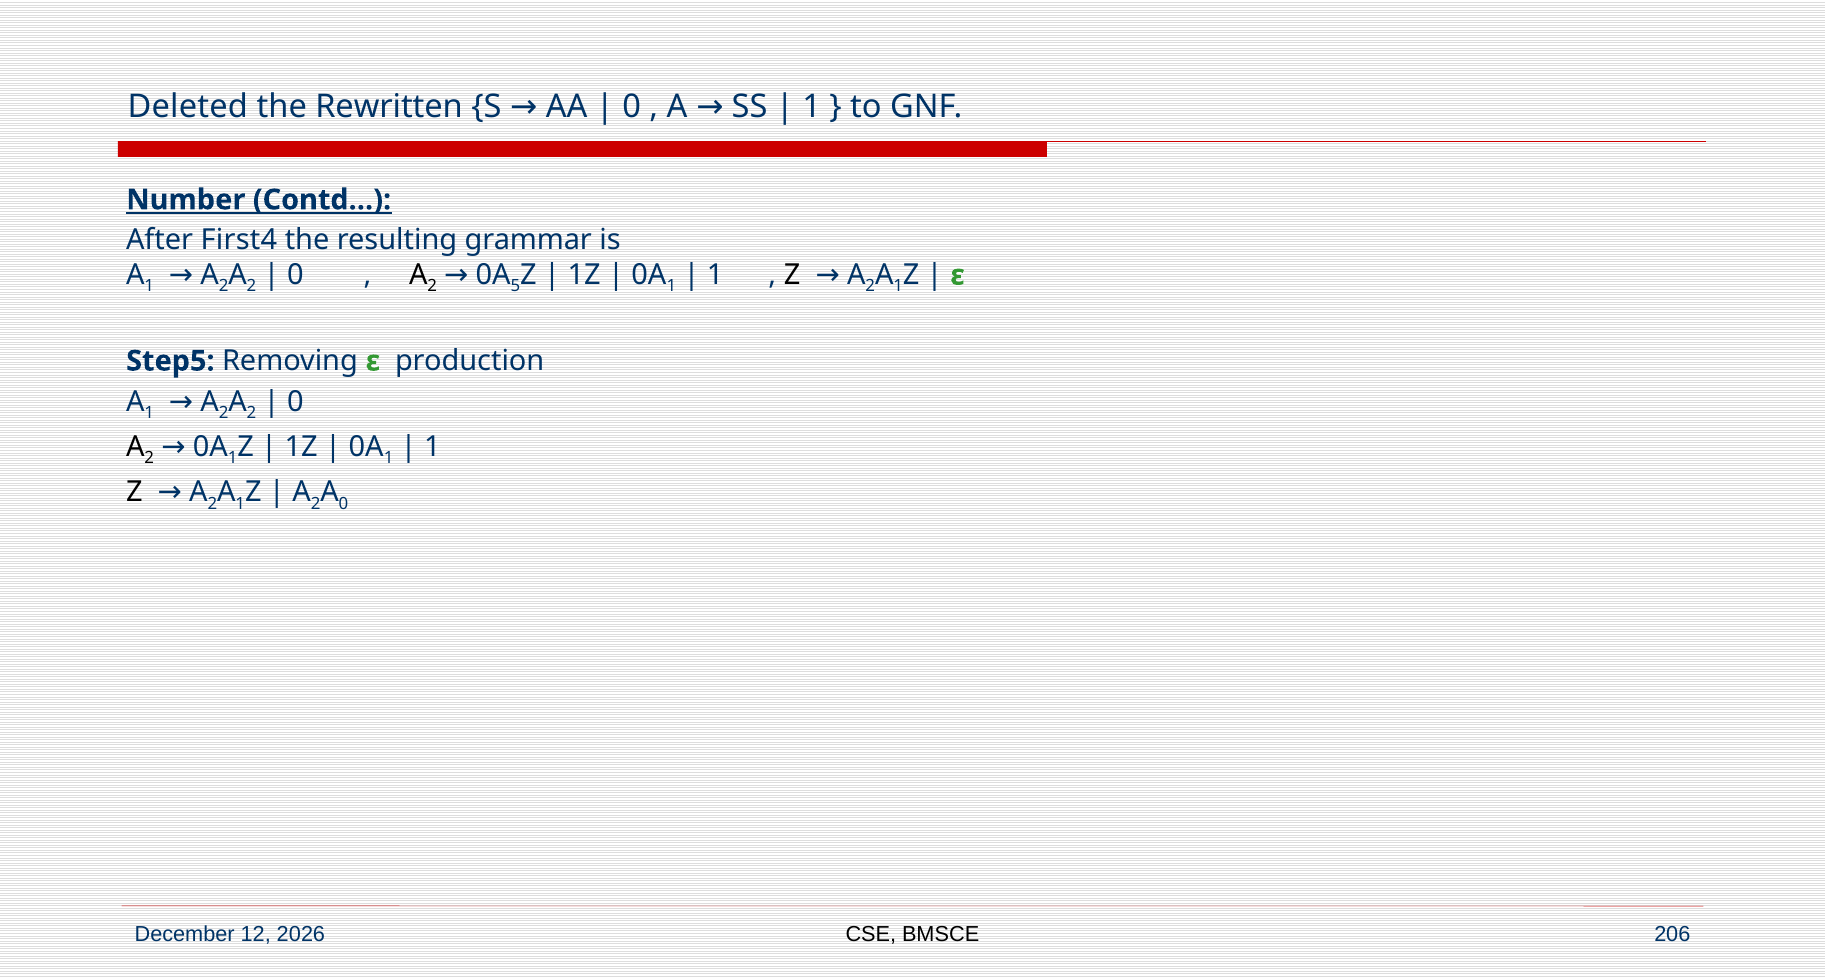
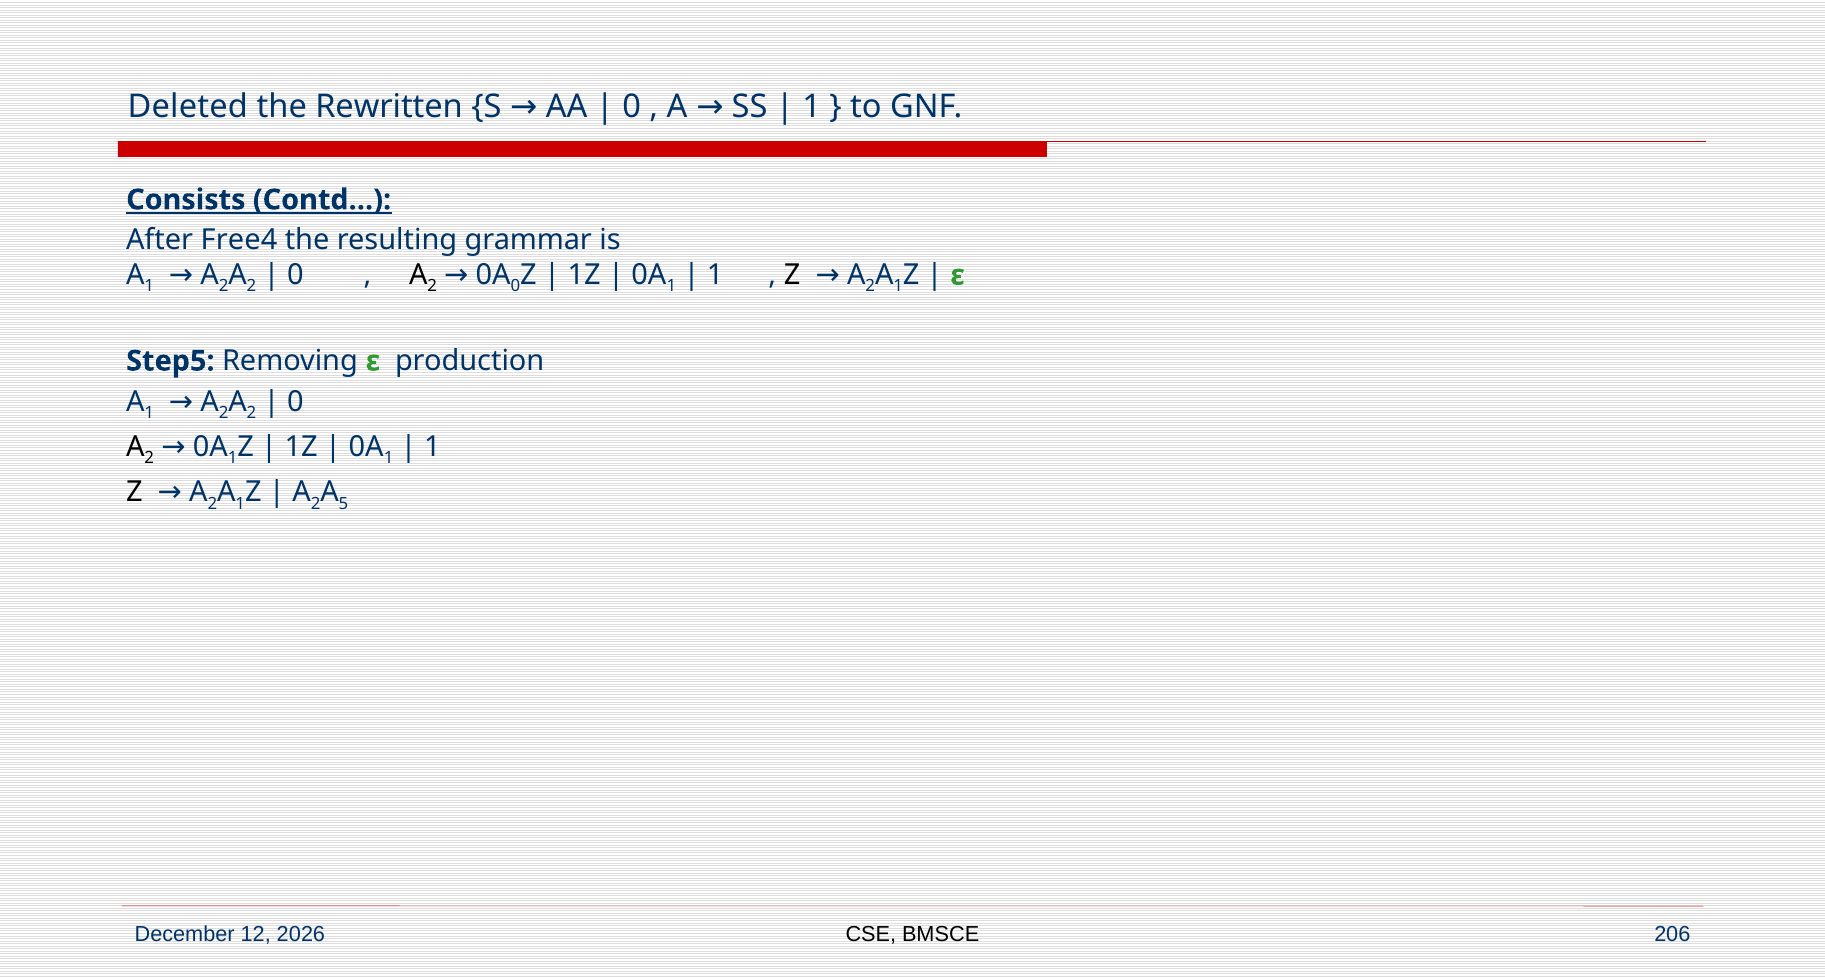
Number: Number -> Consists (186, 200)
First4: First4 -> Free4 (239, 240)
5: 5 -> 0 (516, 286)
A 0: 0 -> 5 (344, 503)
